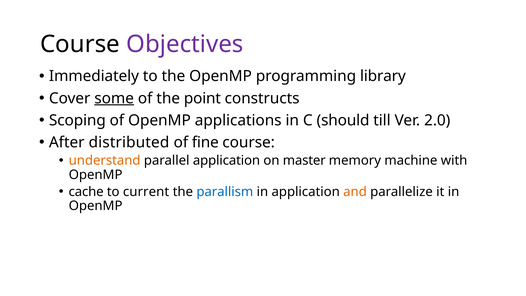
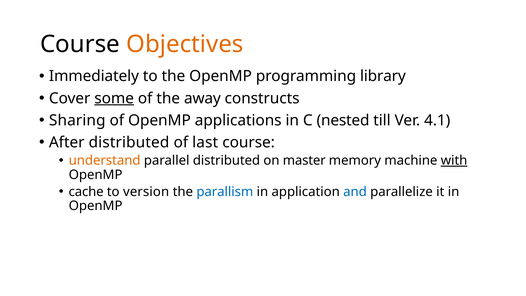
Objectives colour: purple -> orange (185, 44)
point: point -> away (202, 98)
Scoping: Scoping -> Sharing (77, 120)
should: should -> nested (343, 120)
2.0: 2.0 -> 4.1 (437, 120)
fine: fine -> last (205, 142)
parallel application: application -> distributed (226, 160)
with underline: none -> present (454, 160)
current: current -> version (146, 192)
and colour: orange -> blue (355, 192)
